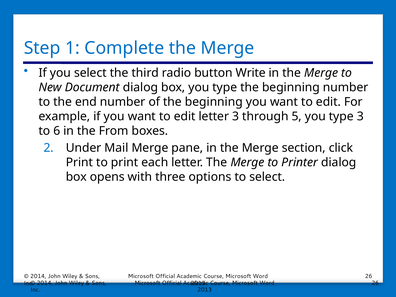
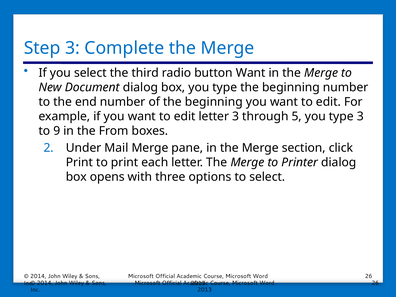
Step 1: 1 -> 3 (72, 48)
button Write: Write -> Want (251, 73)
6: 6 -> 9 (57, 131)
